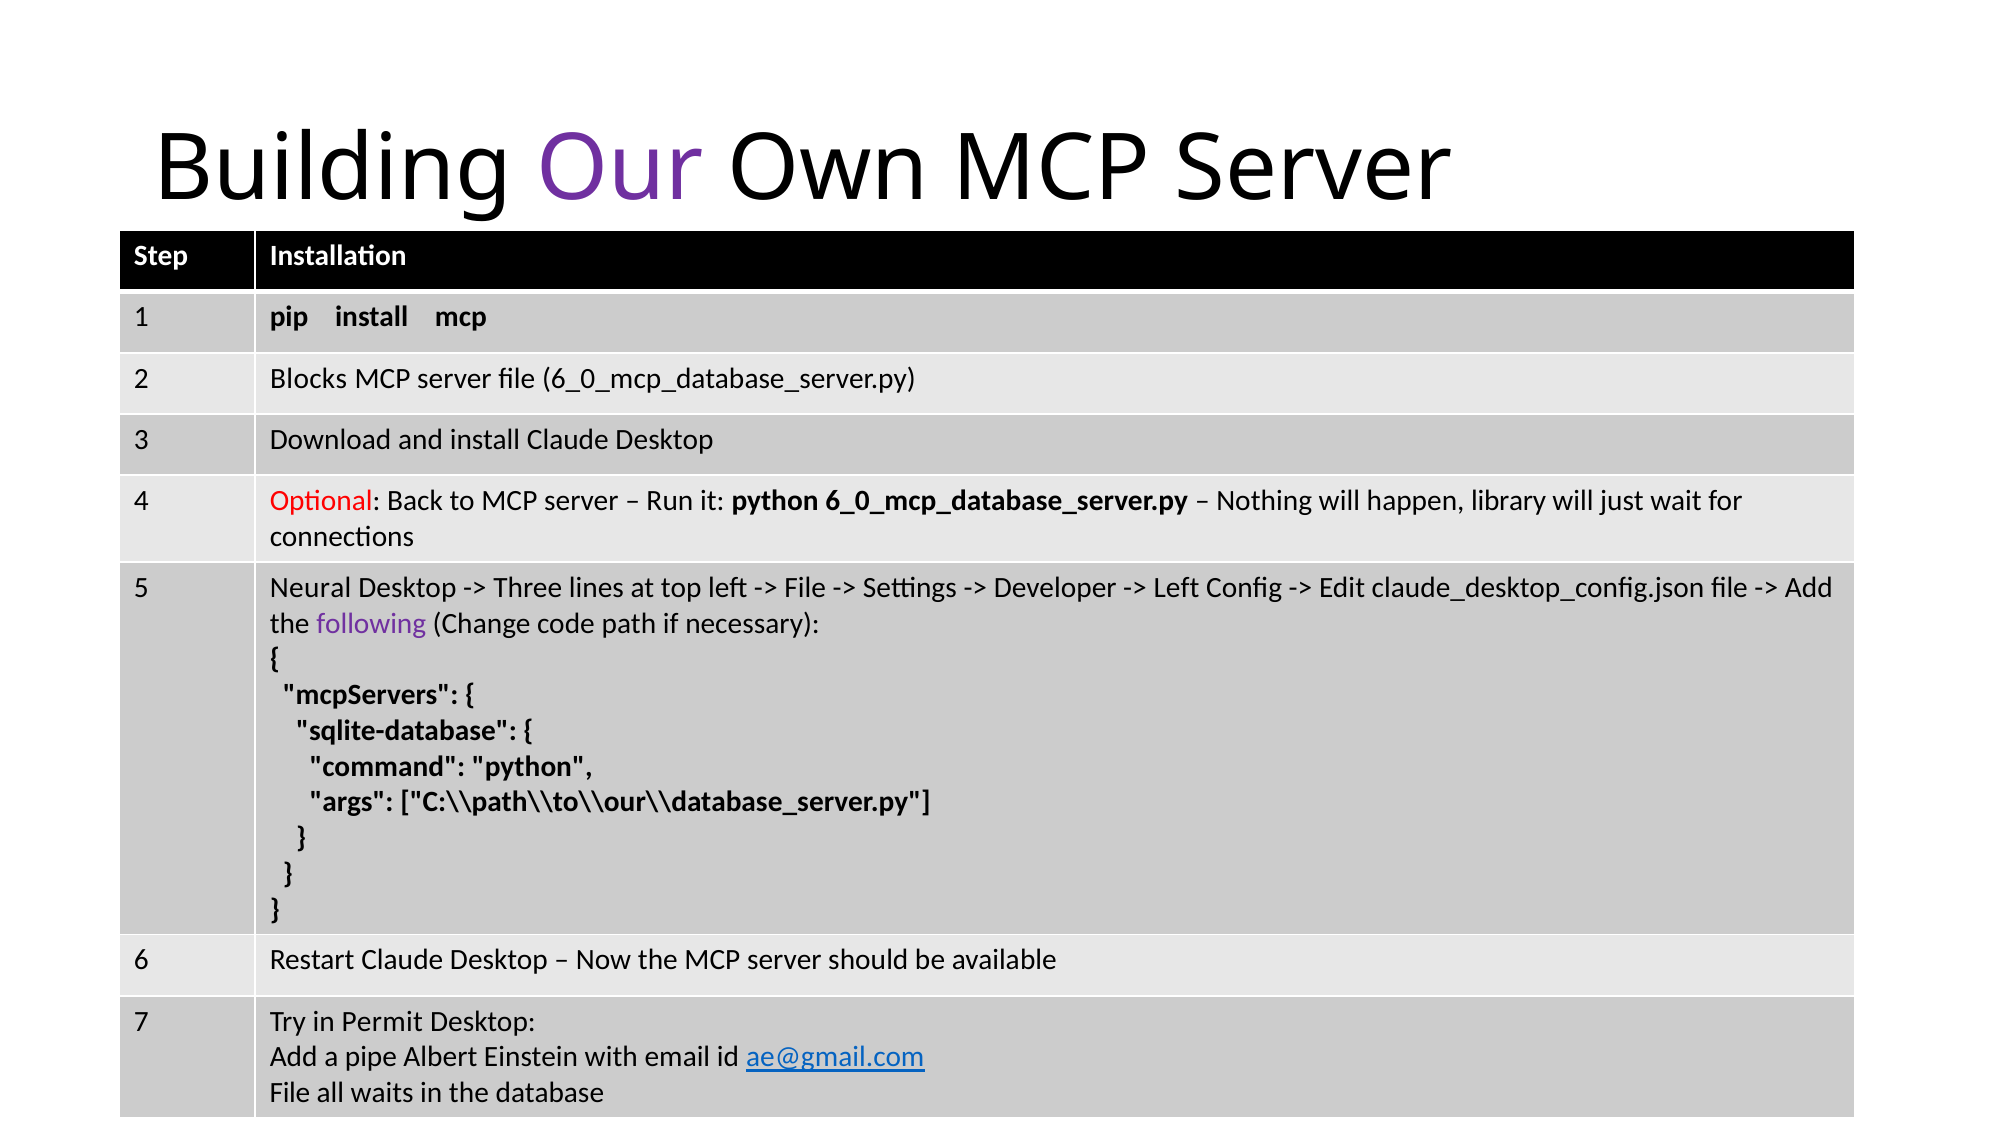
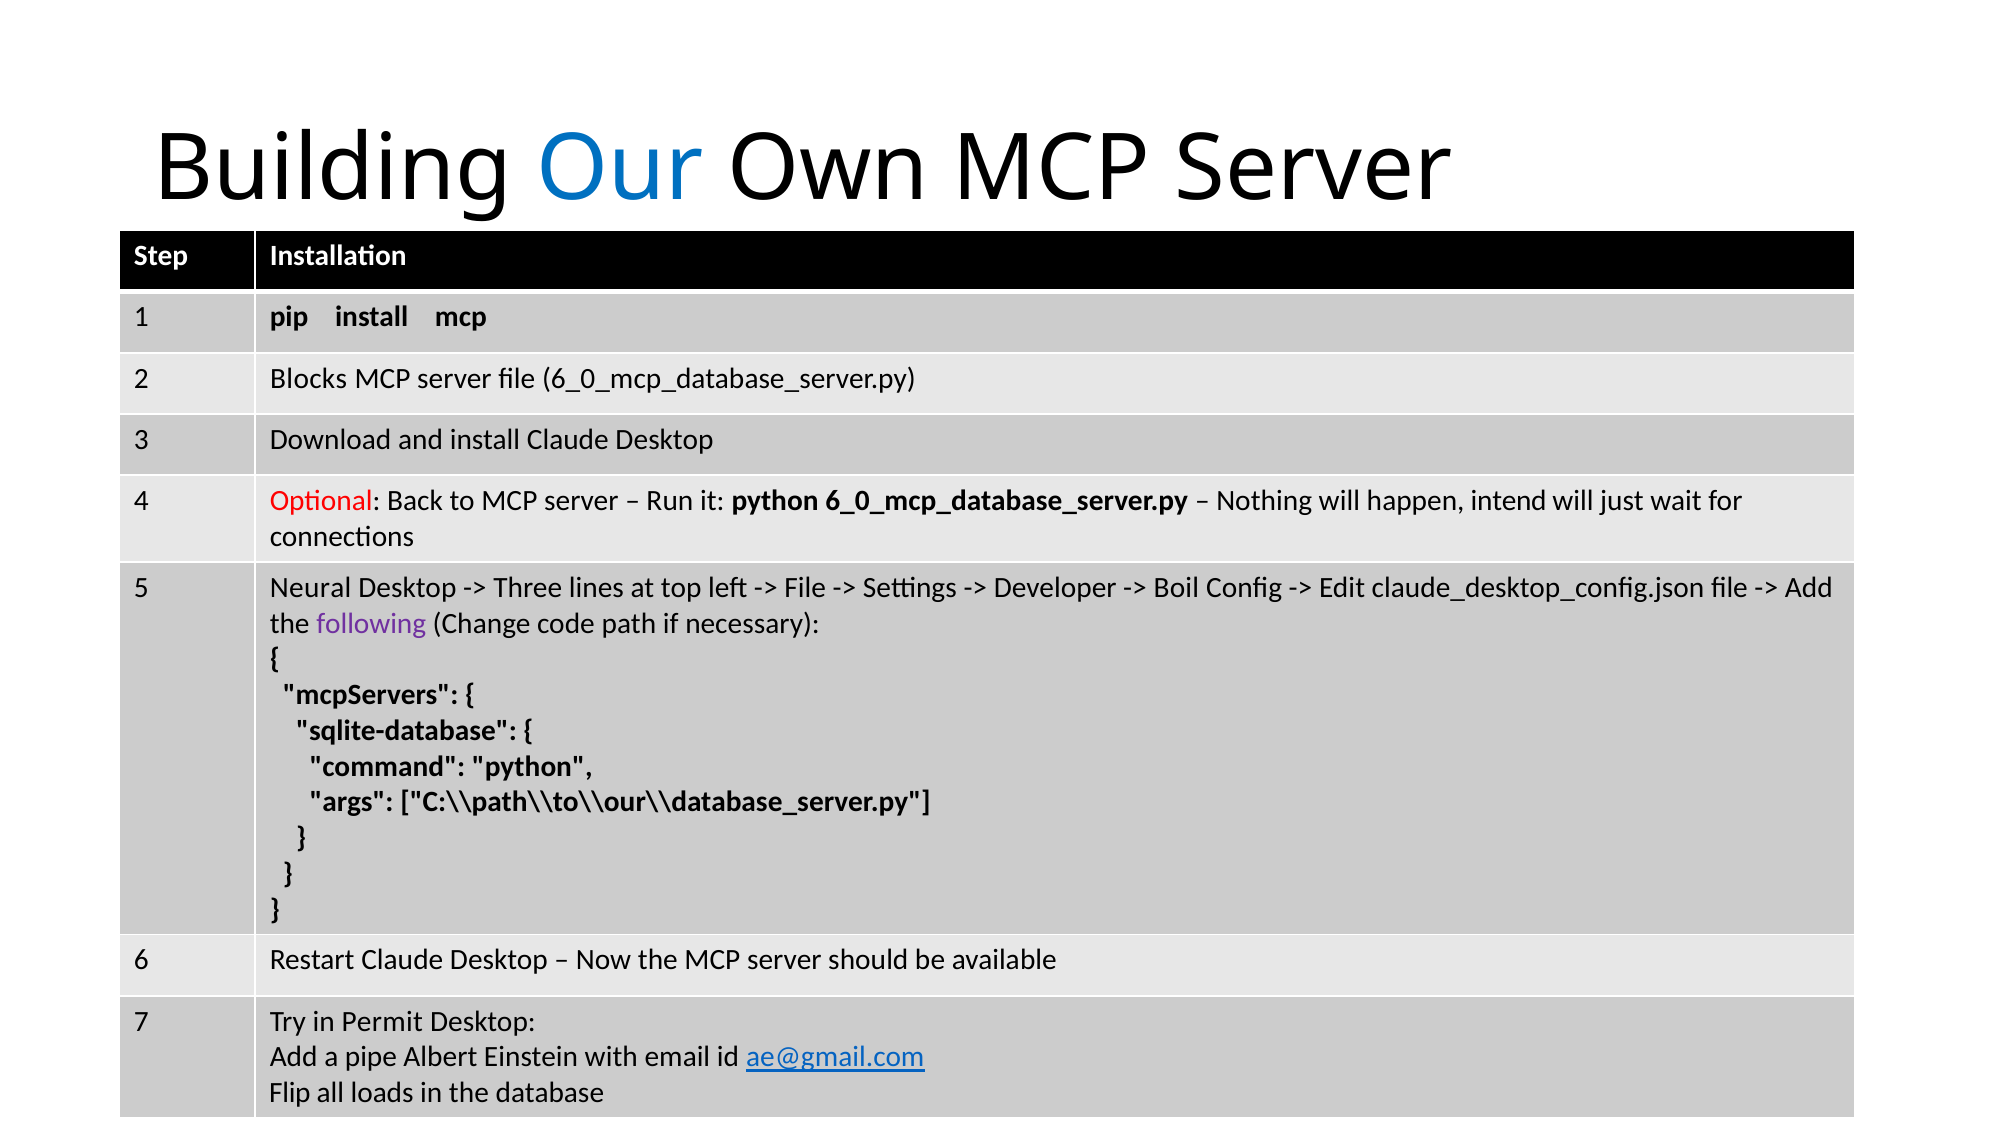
Our colour: purple -> blue (620, 169)
library: library -> intend (1509, 501)
Left: Left -> Boil (1176, 587)
File: File -> Flip (290, 1092)
waits: waits -> loads (382, 1092)
